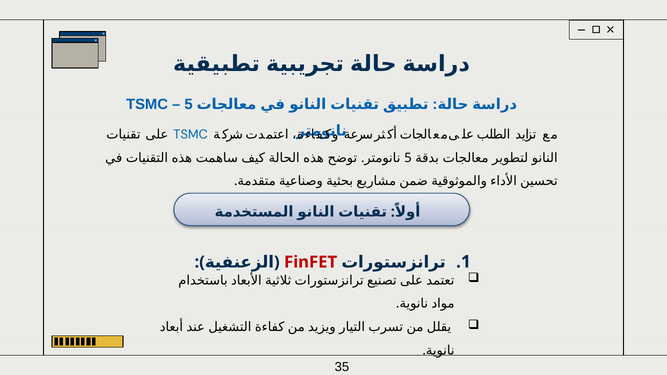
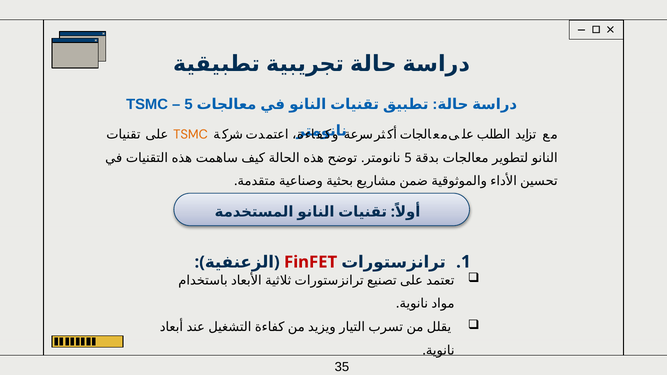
TSMC colour: blue -> orange (190, 135)
